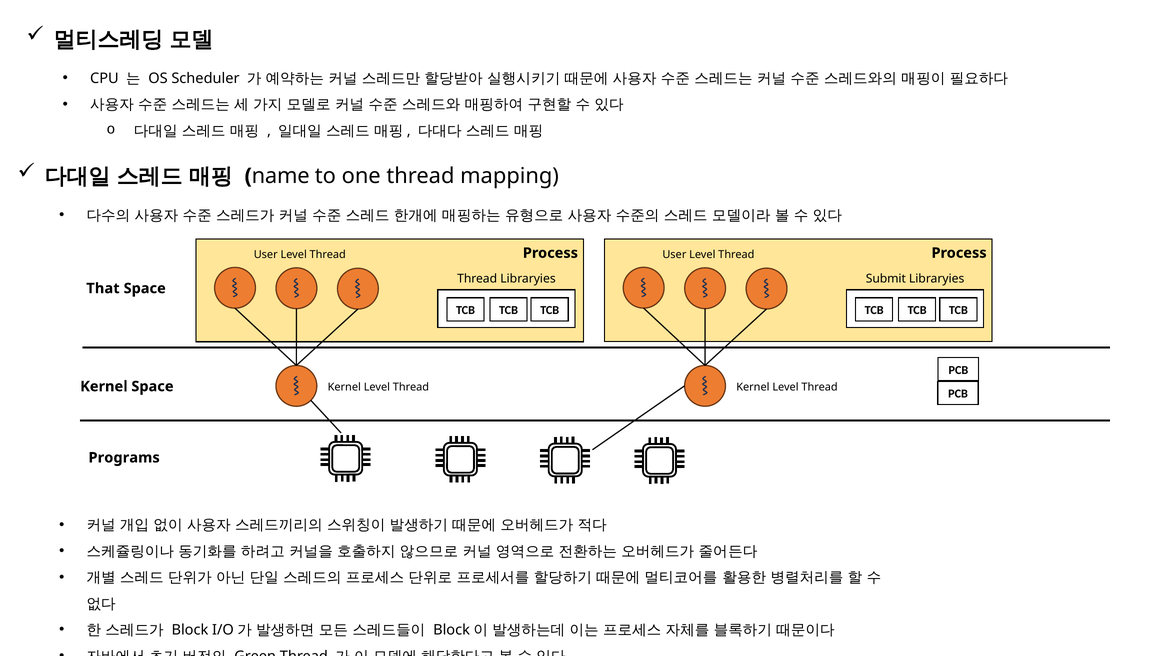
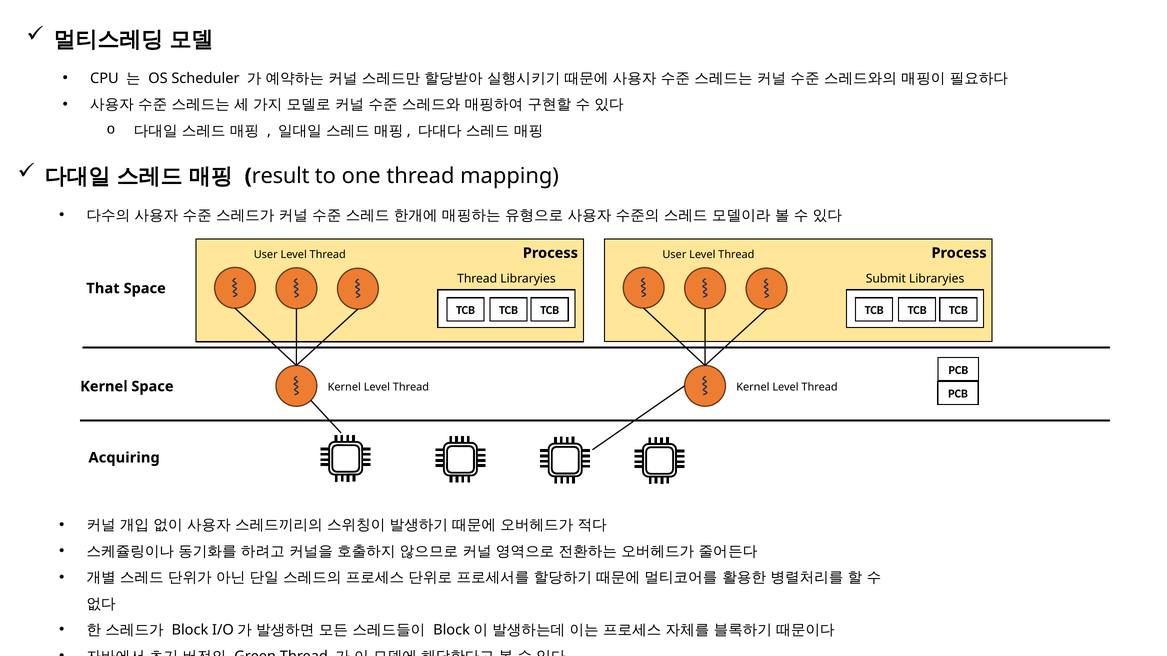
name: name -> result (281, 176)
Programs: Programs -> Acquiring (124, 458)
